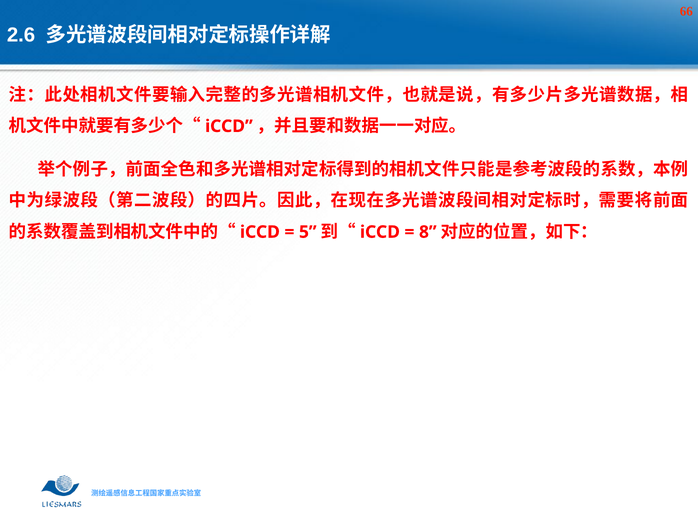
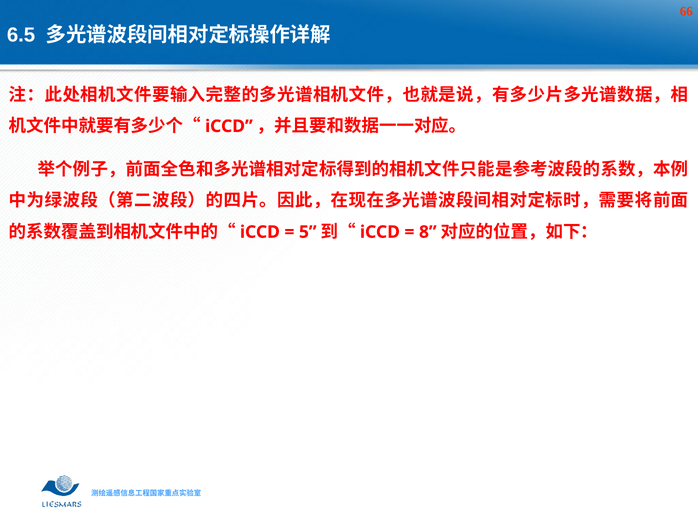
2.6: 2.6 -> 6.5 (21, 35)
